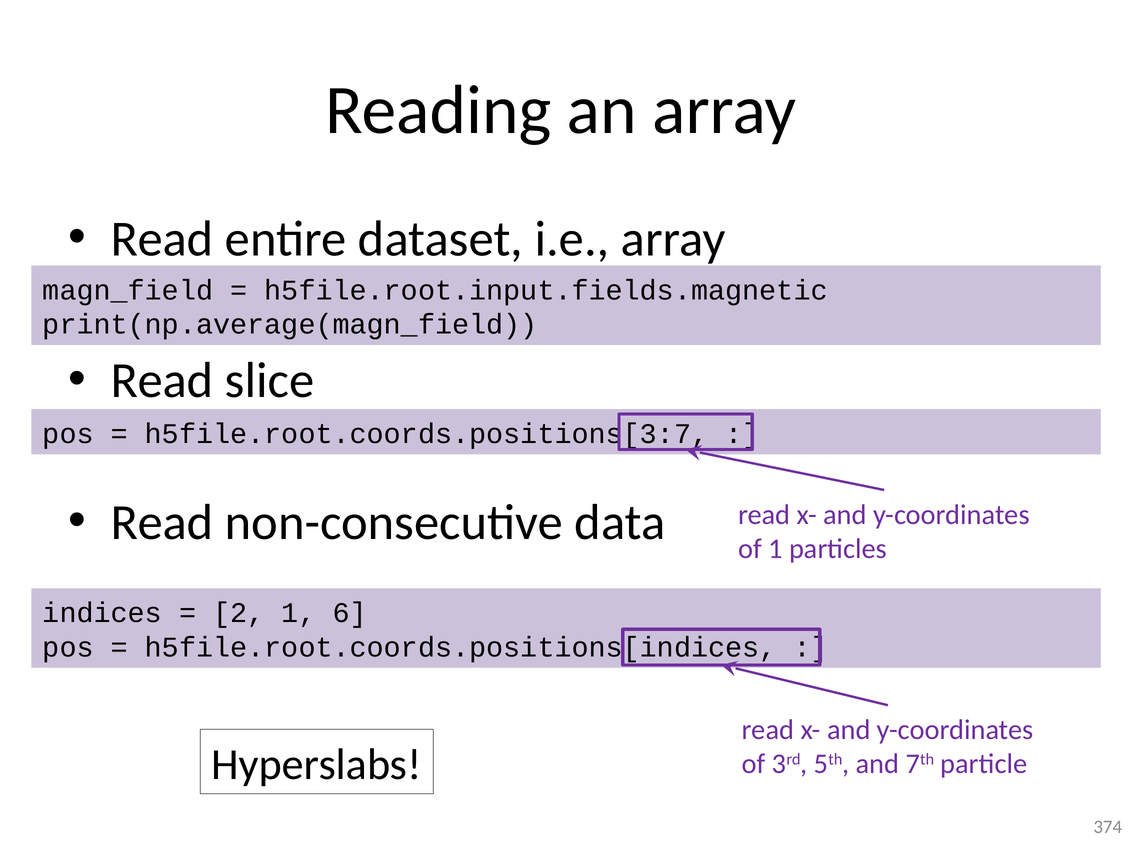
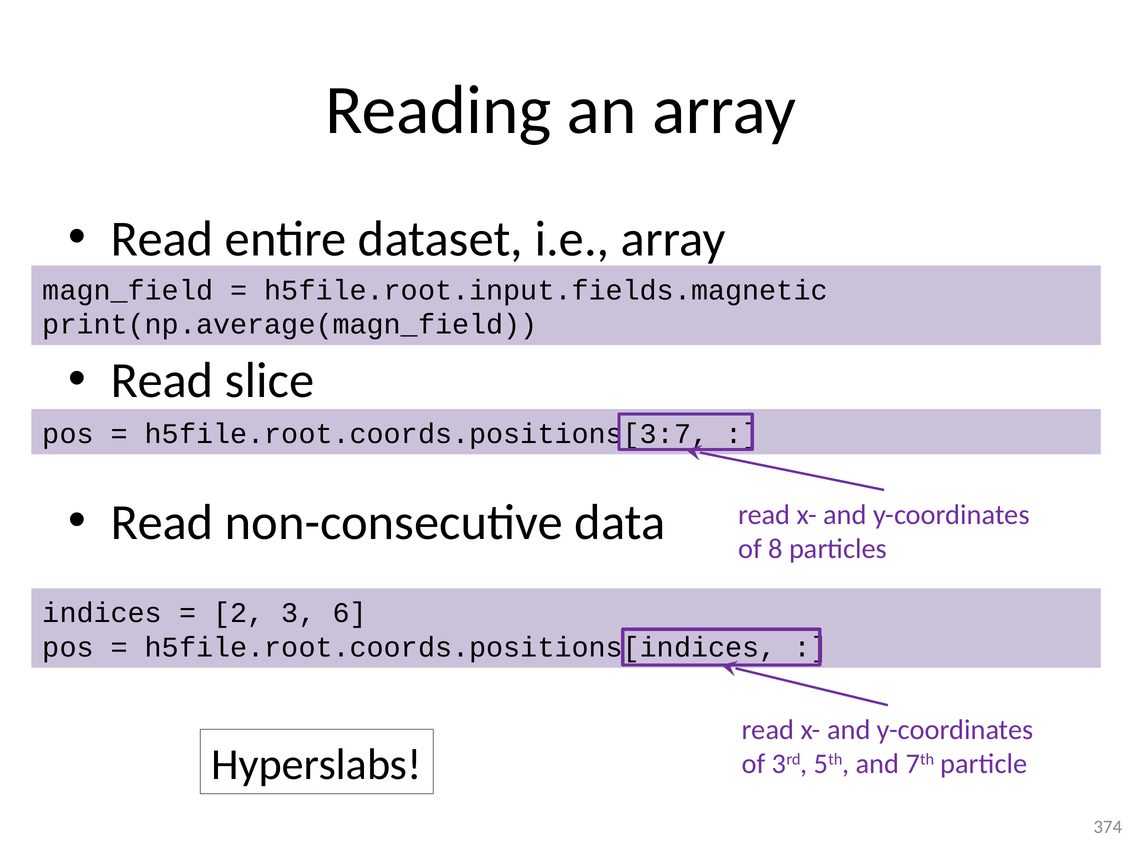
of 1: 1 -> 8 (775, 548)
2 1: 1 -> 3 (299, 613)
